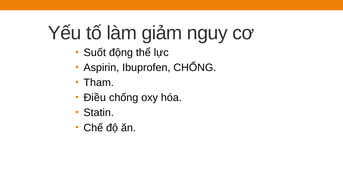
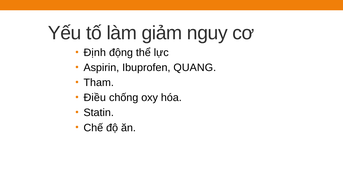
Suốt: Suốt -> Định (95, 53)
Ibuprofen CHỐNG: CHỐNG -> QUANG (195, 68)
